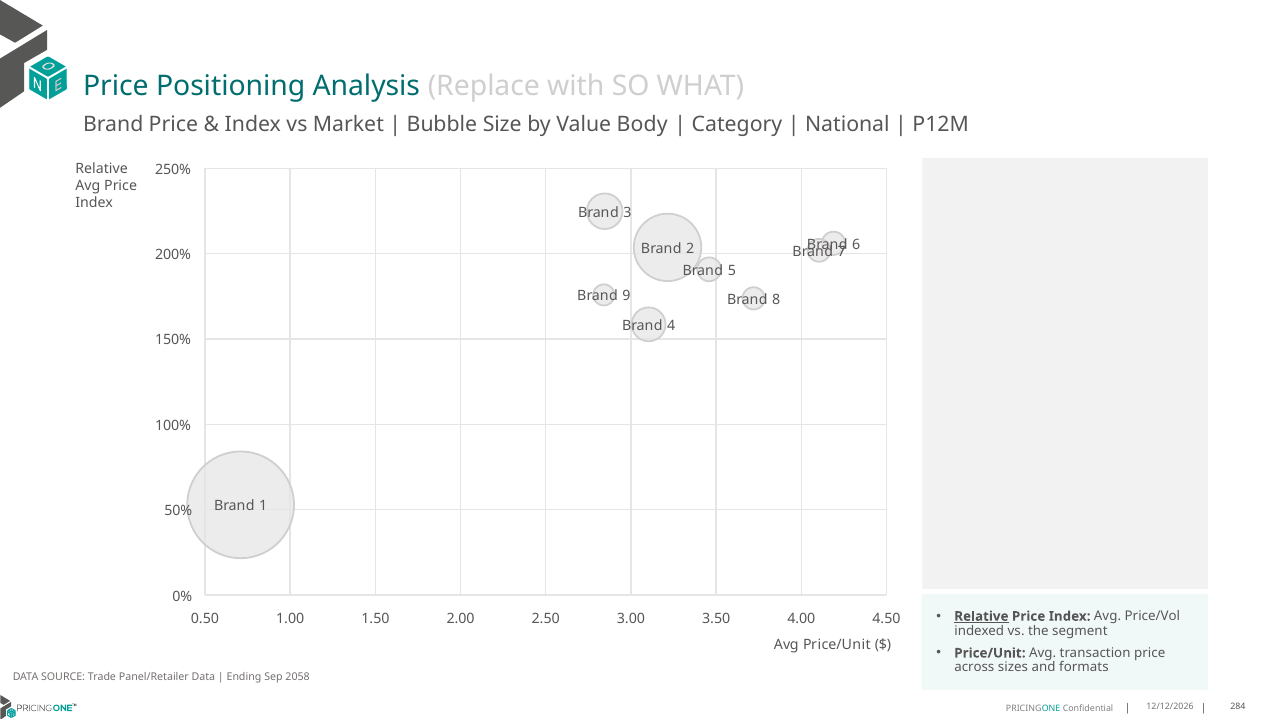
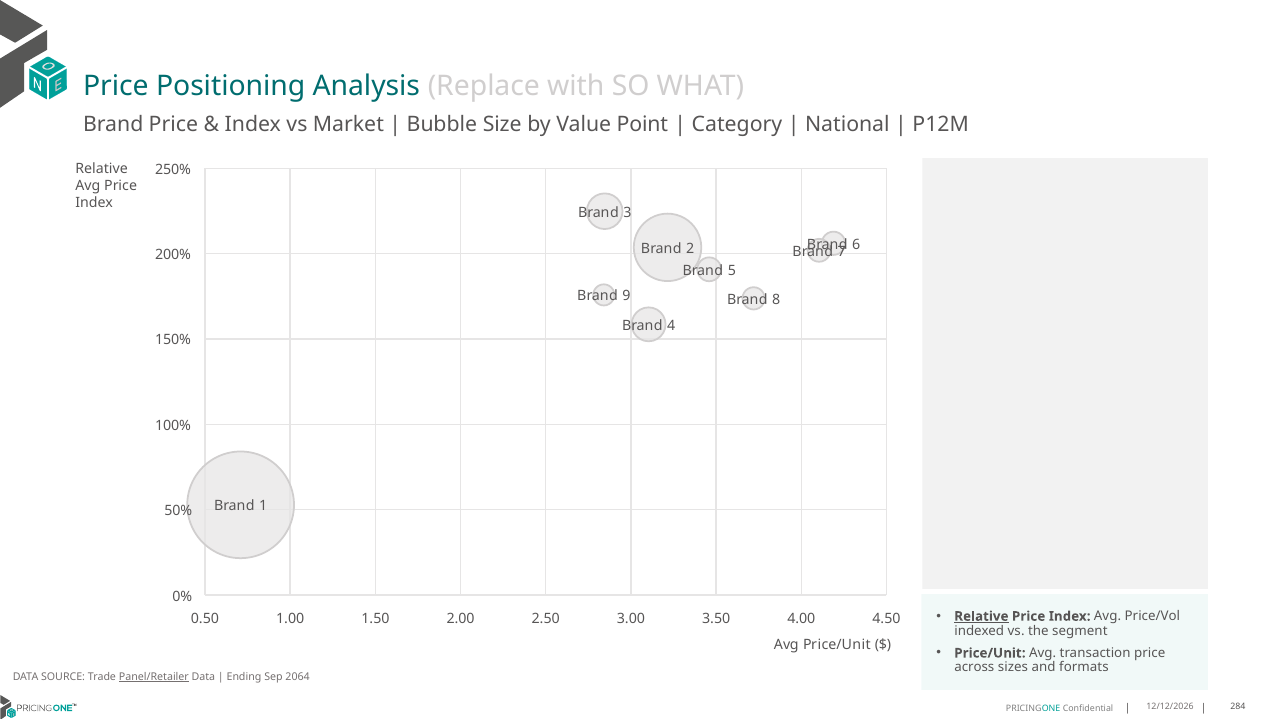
Body: Body -> Point (642, 125)
Panel/Retailer underline: none -> present (154, 677)
2058: 2058 -> 2064 (298, 677)
